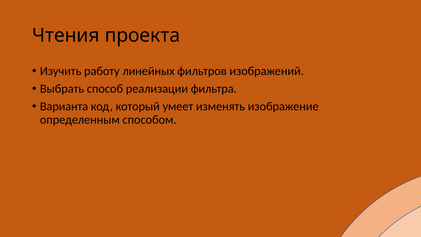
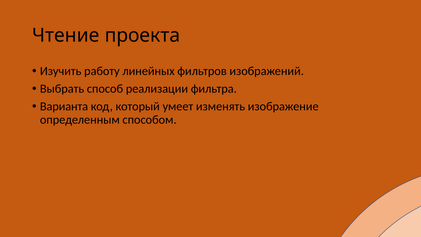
Чтения: Чтения -> Чтение (66, 35)
